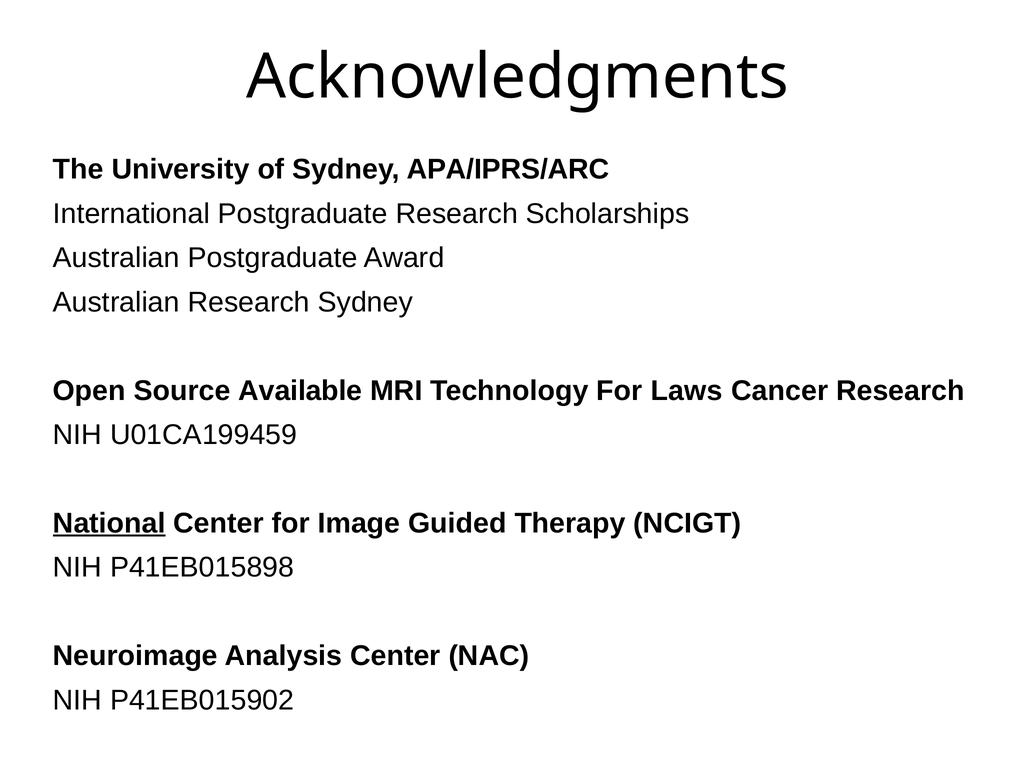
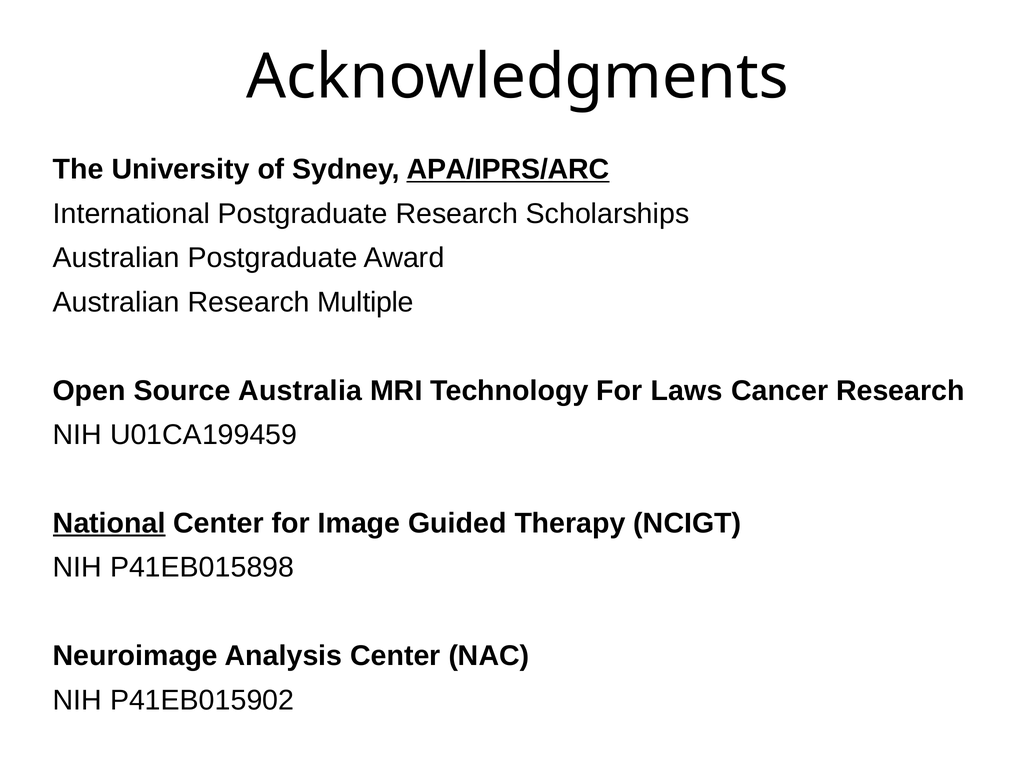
APA/IPRS/ARC underline: none -> present (508, 170)
Research Sydney: Sydney -> Multiple (366, 302)
Available: Available -> Australia (300, 391)
